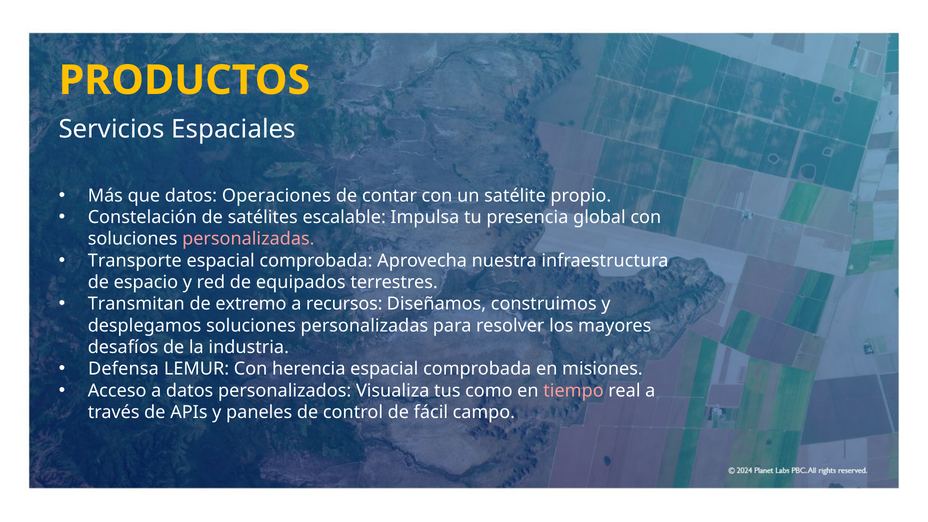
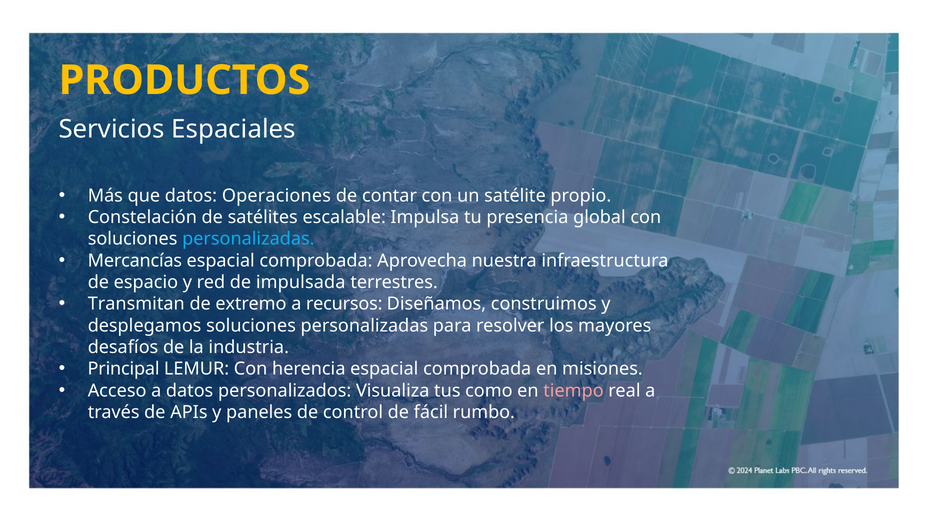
personalizadas colour: pink -> light blue (248, 239)
Transporte: Transporte -> Mercancías (135, 261)
equipados: equipados -> impulsada (301, 282)
Defensa: Defensa -> Principal (124, 369)
campo: campo -> rumbo (484, 412)
